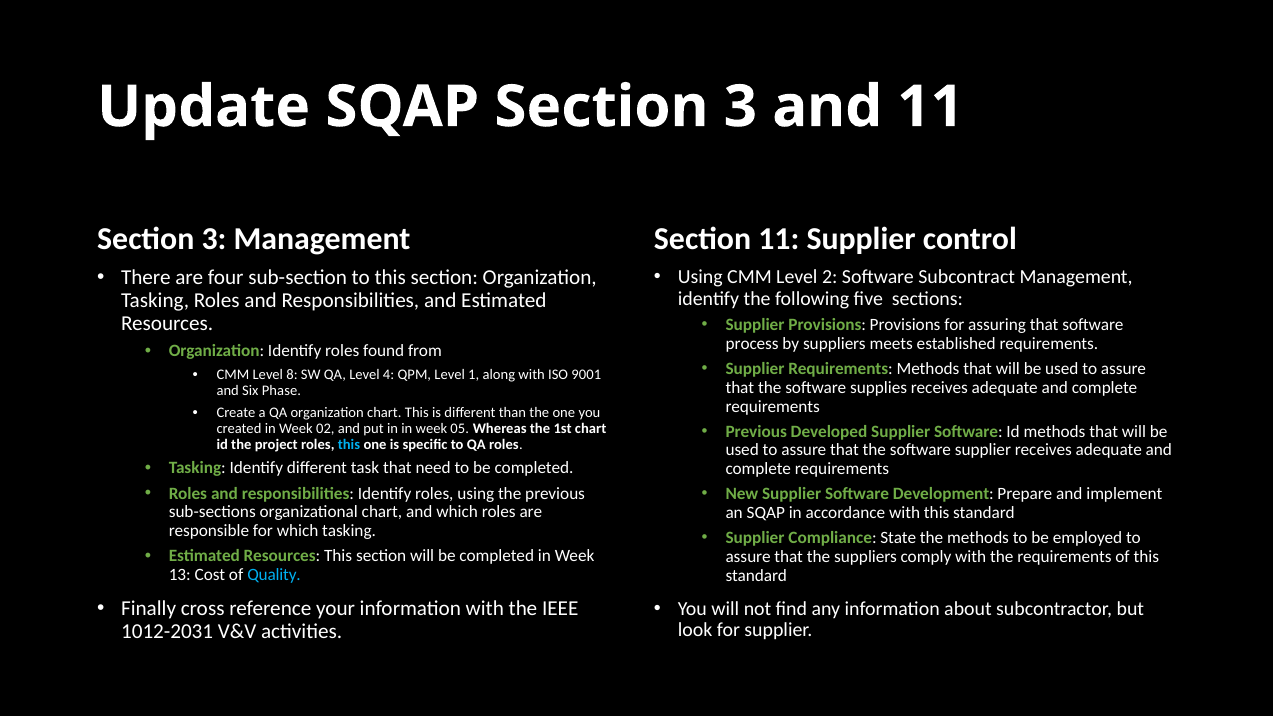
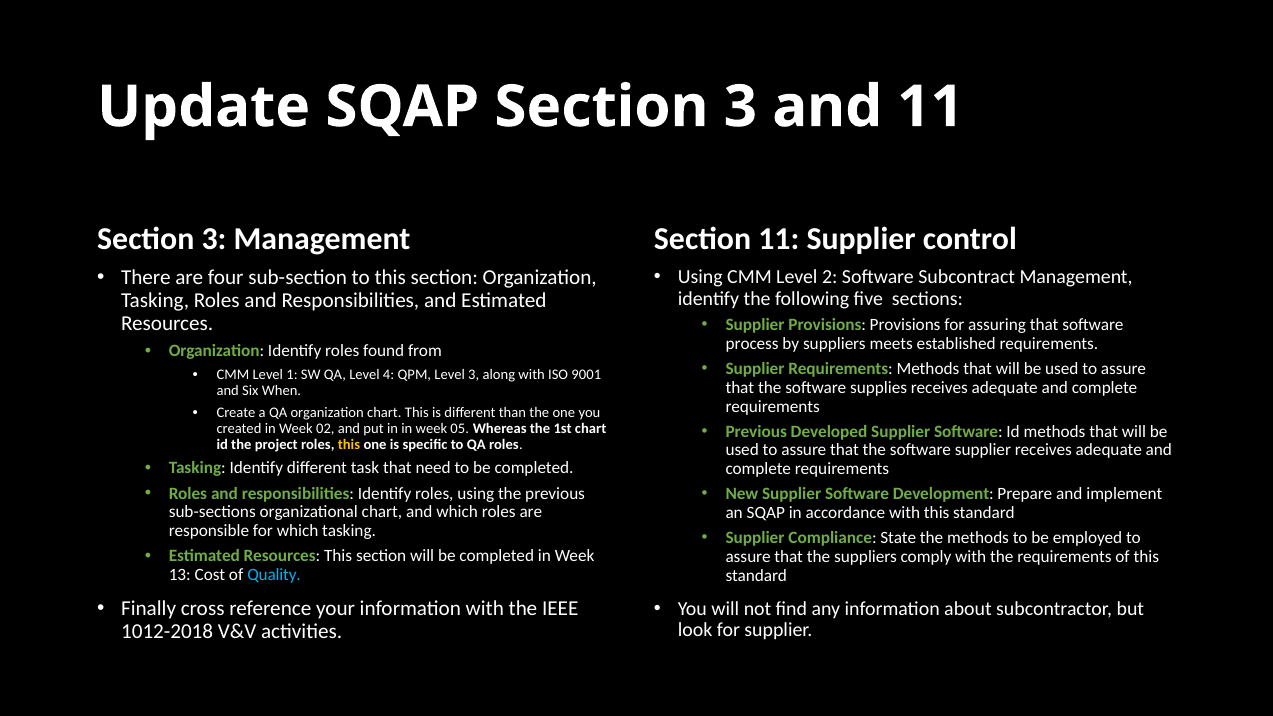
8: 8 -> 1 (292, 375)
Level 1: 1 -> 3 (474, 375)
Phase: Phase -> When (281, 390)
this colour: light blue -> yellow (349, 444)
1012-2031: 1012-2031 -> 1012-2018 (167, 631)
